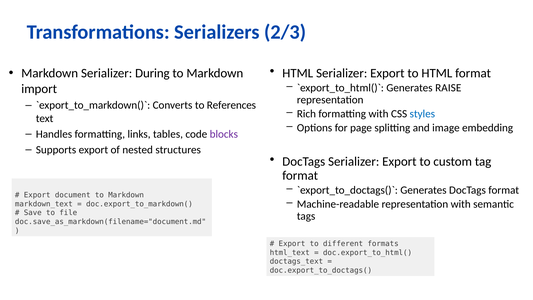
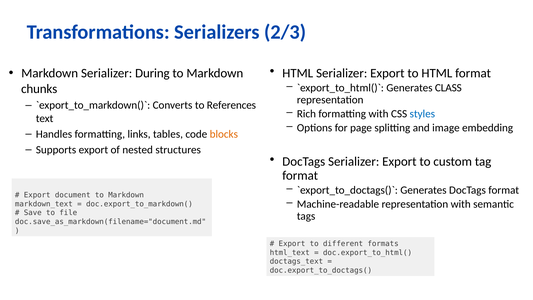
RAISE: RAISE -> CLASS (448, 88)
import: import -> chunks (39, 89)
blocks colour: purple -> orange (224, 134)
